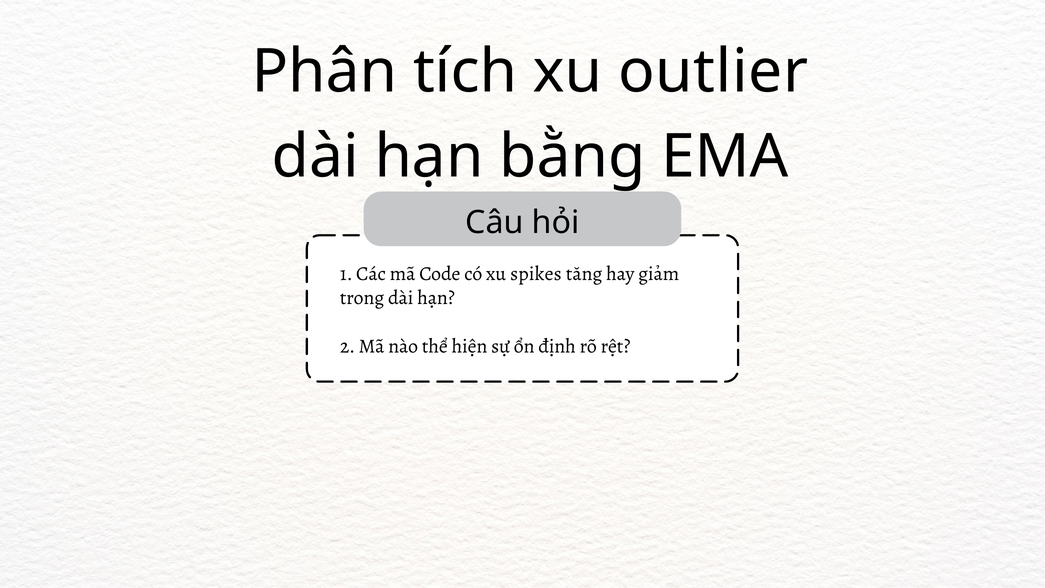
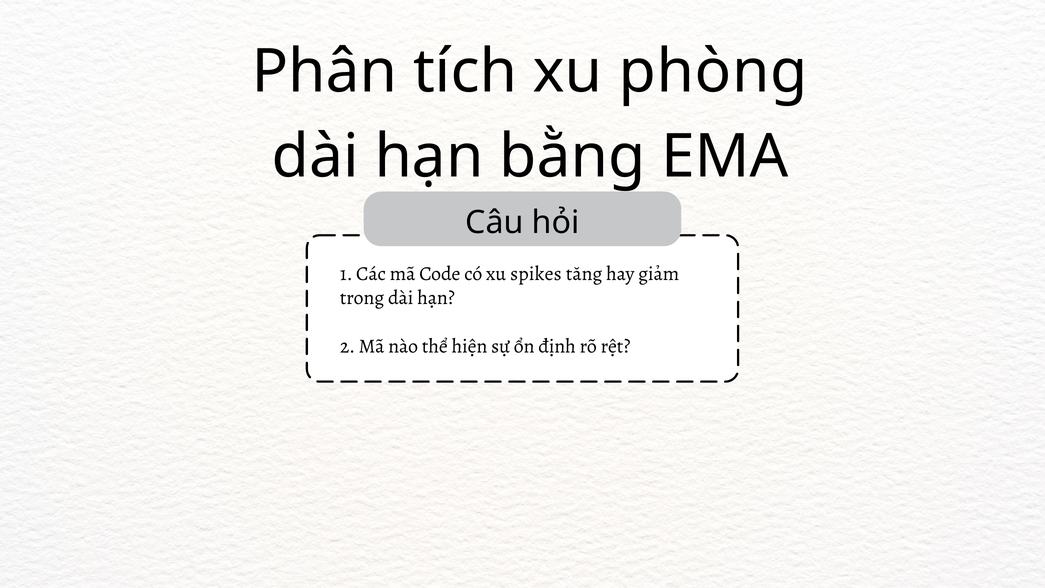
outlier: outlier -> phòng (713, 72)
